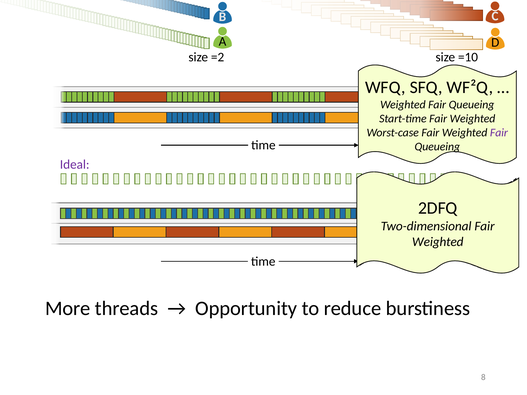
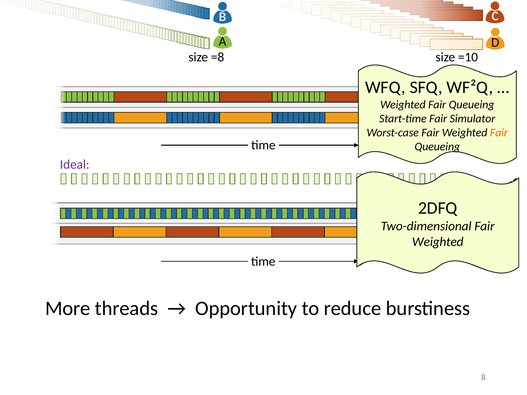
=2: =2 -> =8 (218, 57)
Start-time Fair Weighted: Weighted -> Simulator (473, 119)
Fair colour: purple -> orange (499, 133)
